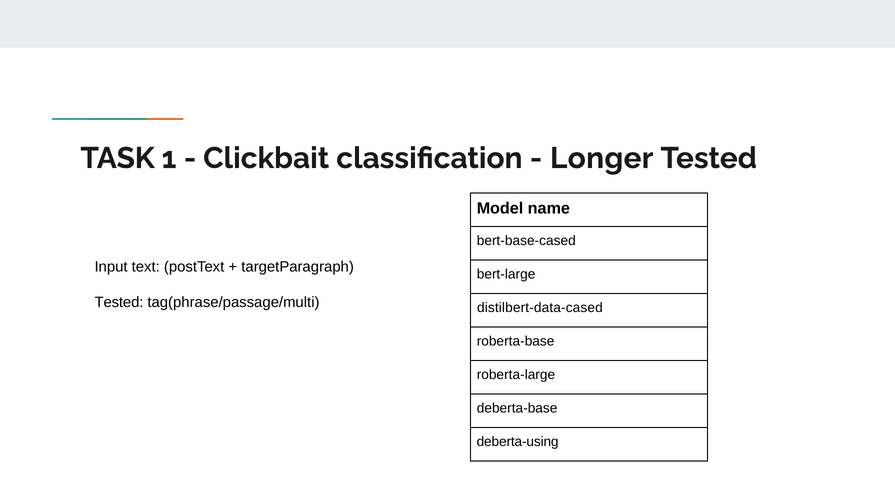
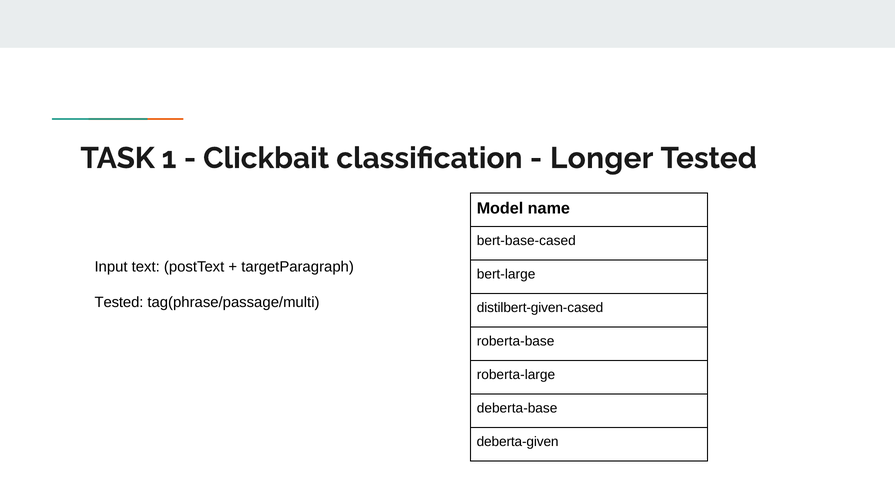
distilbert-data-cased: distilbert-data-cased -> distilbert-given-cased (540, 307)
deberta-using: deberta-using -> deberta-given (518, 441)
